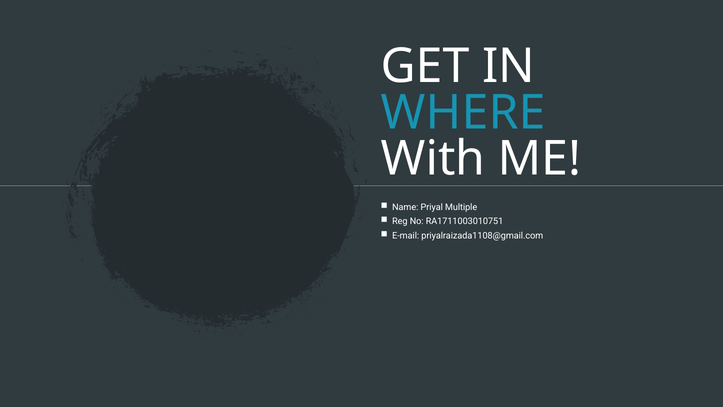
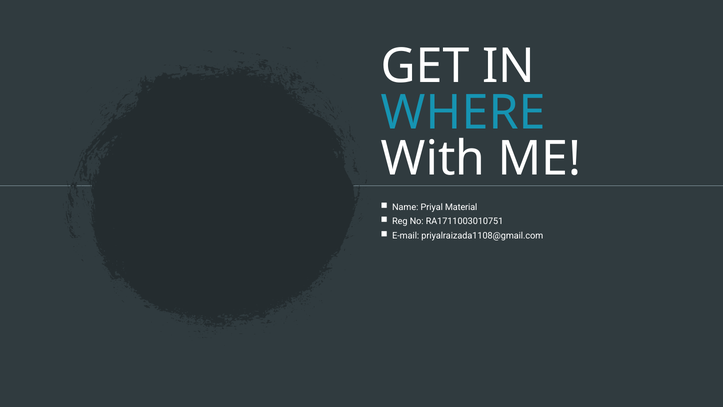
Multiple: Multiple -> Material (461, 207)
